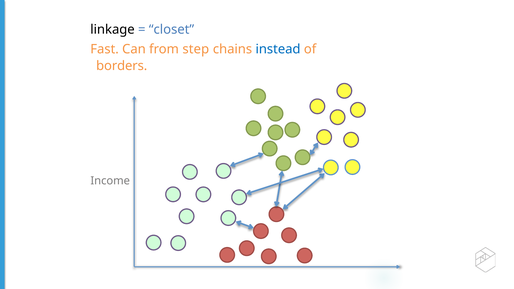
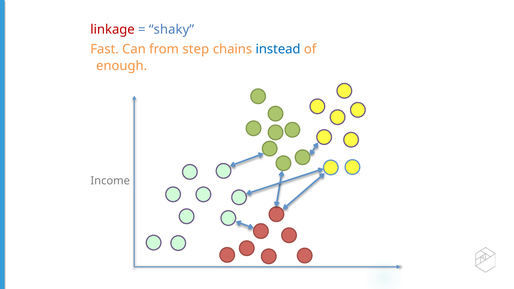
linkage colour: black -> red (112, 30)
closet: closet -> shaky (171, 30)
borders: borders -> enough (122, 66)
